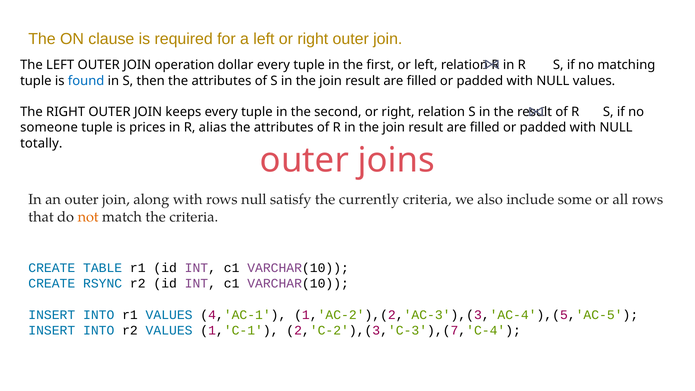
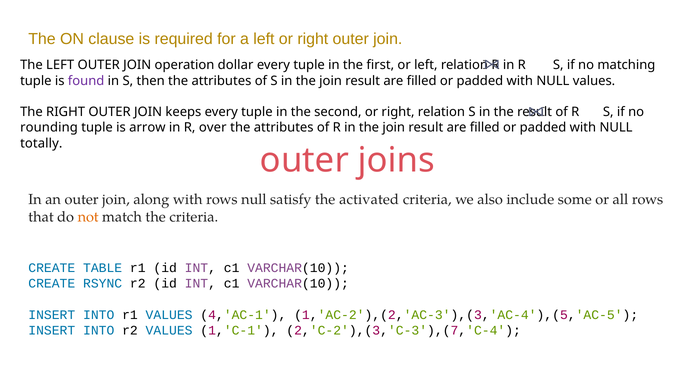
found colour: blue -> purple (86, 81)
someone: someone -> rounding (49, 128)
prices: prices -> arrow (147, 128)
alias: alias -> over (213, 128)
currently: currently -> activated (369, 199)
